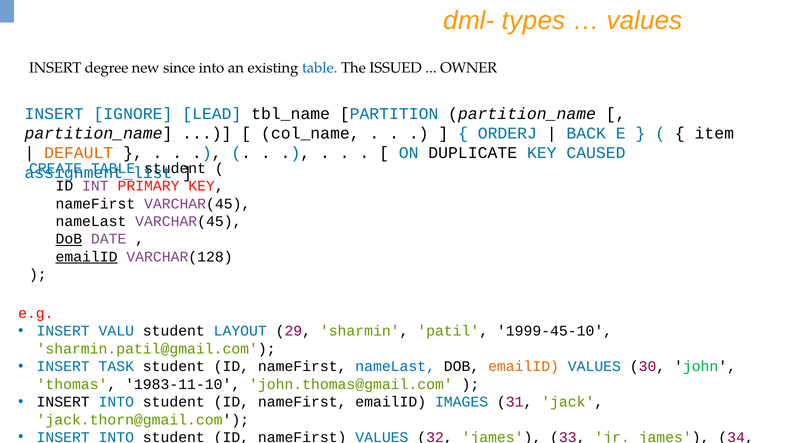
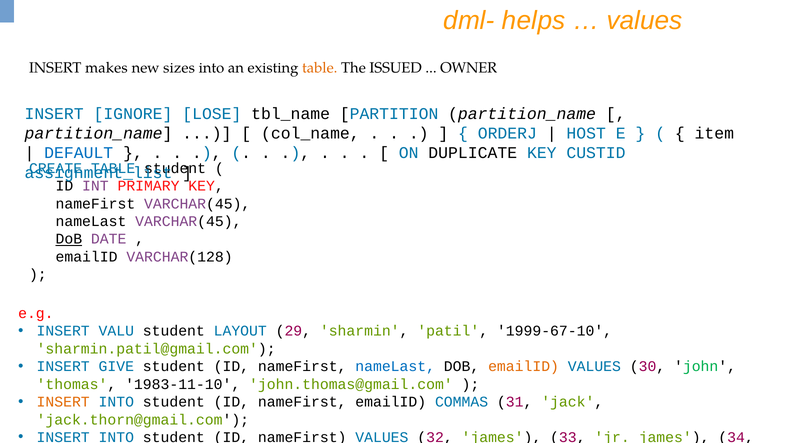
types: types -> helps (534, 20)
degree: degree -> makes (106, 68)
since: since -> sizes (179, 68)
table colour: blue -> orange (320, 68)
LEAD: LEAD -> LOSE (212, 114)
BACK: BACK -> HOST (586, 133)
DEFAULT colour: orange -> blue (79, 153)
CAUSED: CAUSED -> CUSTID (596, 153)
emailID underline: present -> none (87, 257)
1999-45-10: 1999-45-10 -> 1999-67-10 (555, 331)
TASK: TASK -> GIVE (116, 366)
INSERT colour: black -> orange (63, 402)
IMAGES: IMAGES -> COMMAS (462, 402)
